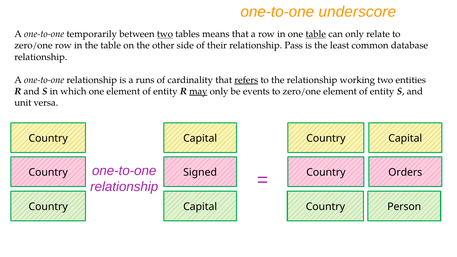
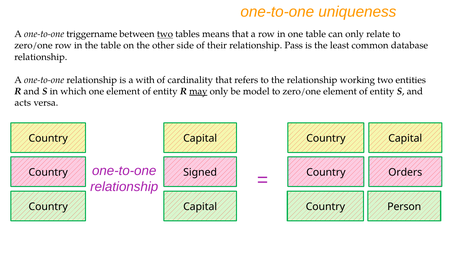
underscore: underscore -> uniqueness (357, 12)
temporarily: temporarily -> triggername (92, 34)
table underline: present -> none (316, 34)
runs: runs -> with (145, 80)
refers underline: present -> none (246, 80)
events: events -> model (256, 91)
unit: unit -> acts (23, 103)
